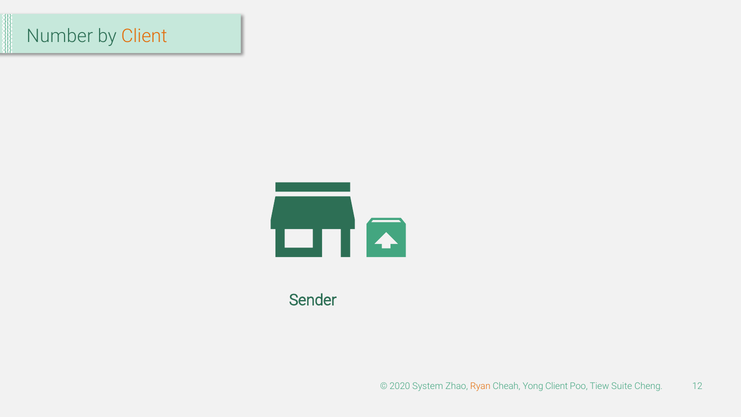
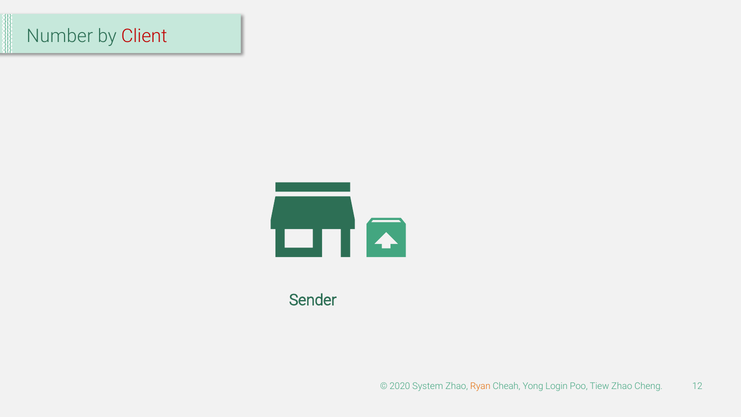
Client colour: orange -> red (144, 36)
Yong Client: Client -> Login (557, 386)
Tiew Suite: Suite -> Zhao (622, 386)
